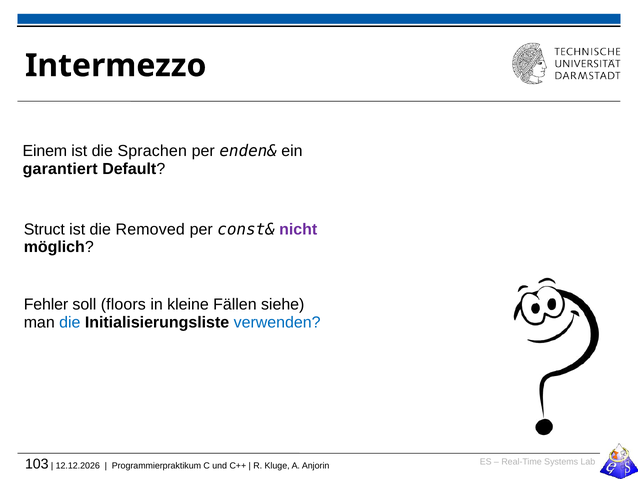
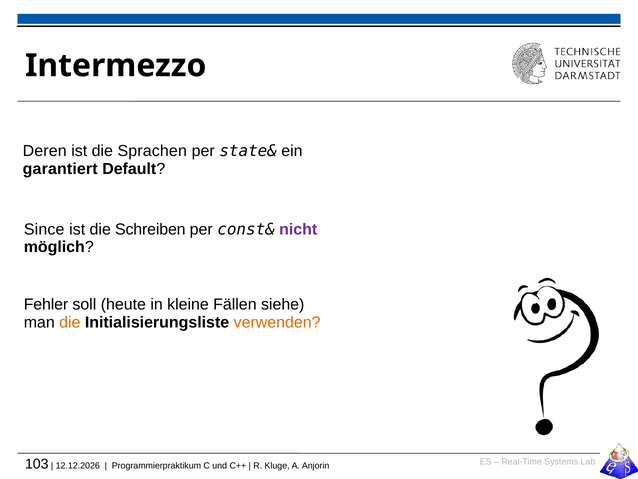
Einem: Einem -> Deren (45, 151)
enden&: enden& -> state& (248, 151)
Struct: Struct -> Since (44, 229)
Removed: Removed -> Schreiben (150, 229)
floors: floors -> heute (123, 304)
die colour: blue -> orange (70, 322)
verwenden colour: blue -> orange (277, 322)
